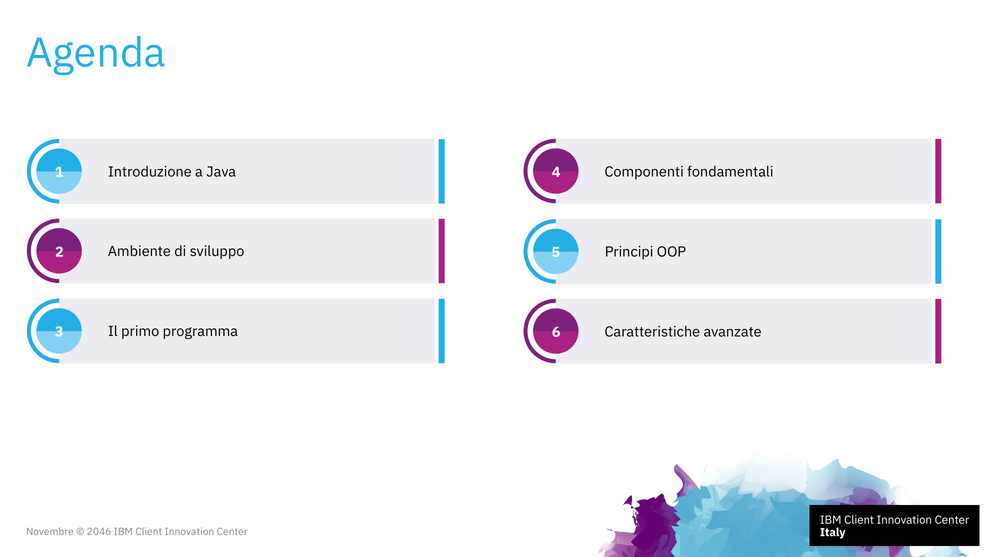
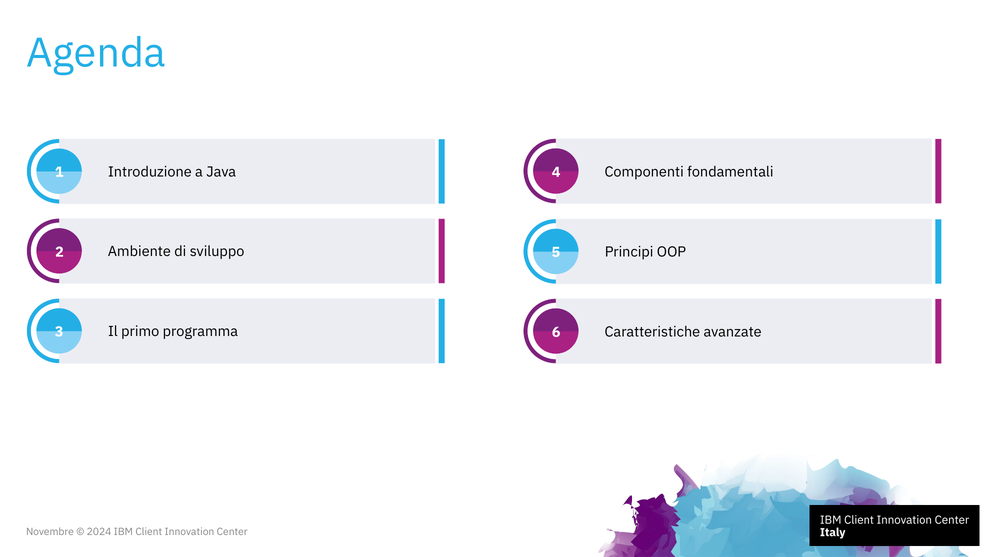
2046: 2046 -> 2024 (99, 532)
